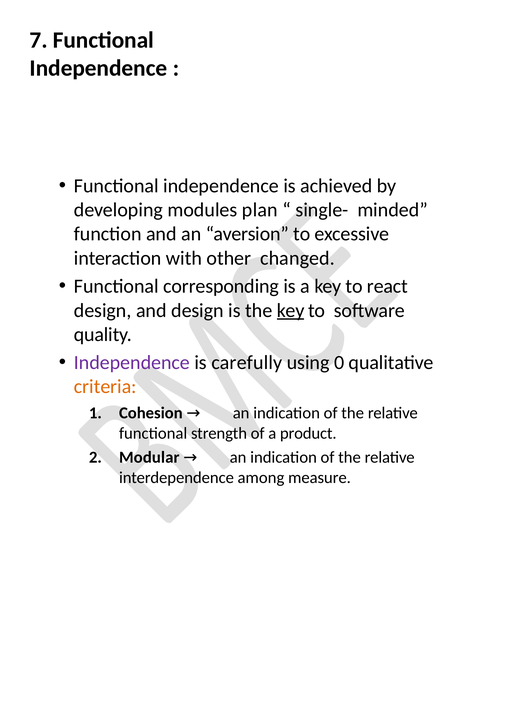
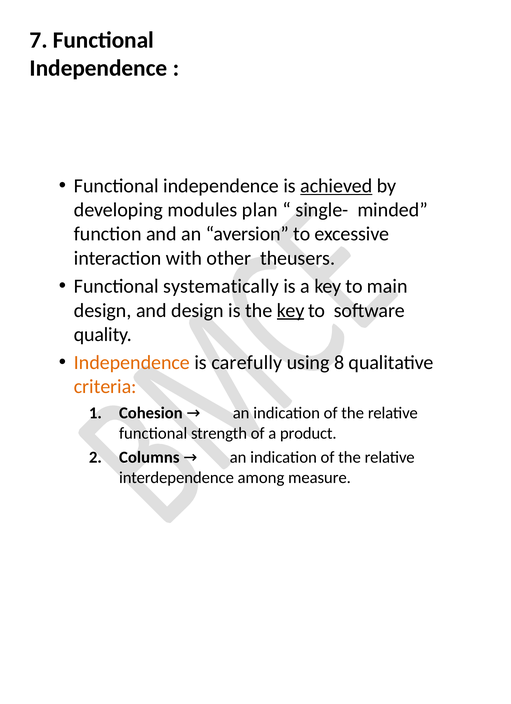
achieved underline: none -> present (336, 186)
changed: changed -> theusers (298, 258)
corresponding: corresponding -> systematically (221, 286)
react: react -> main (387, 286)
Independence colour: purple -> orange (132, 362)
0: 0 -> 8 (339, 362)
Modular: Modular -> Columns (149, 457)
